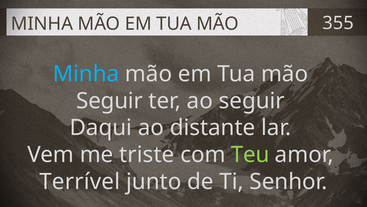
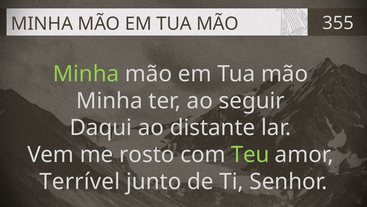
Minha colour: light blue -> light green (86, 74)
Seguir: Seguir -> Minha (109, 101)
triste: triste -> rosto (147, 154)
